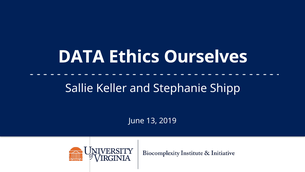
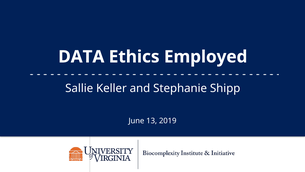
Ourselves: Ourselves -> Employed (206, 57)
